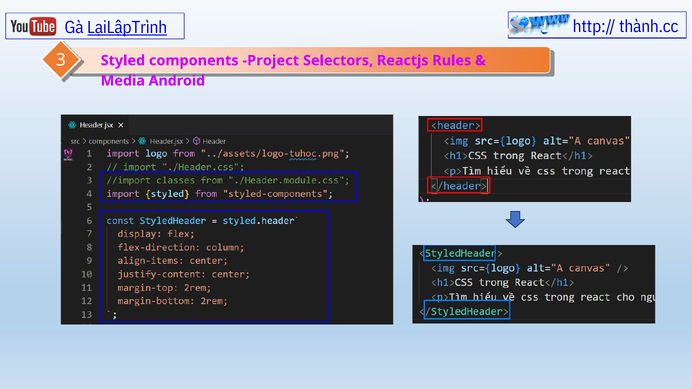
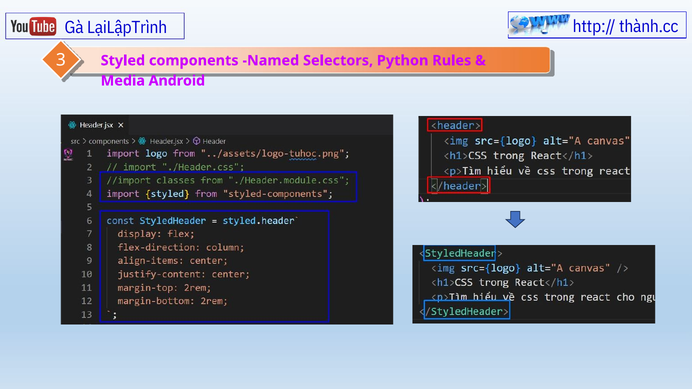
LạiLậpTrình underline: present -> none (127, 28)
Project: Project -> Named (271, 61)
Reactjs: Reactjs -> Python (403, 61)
